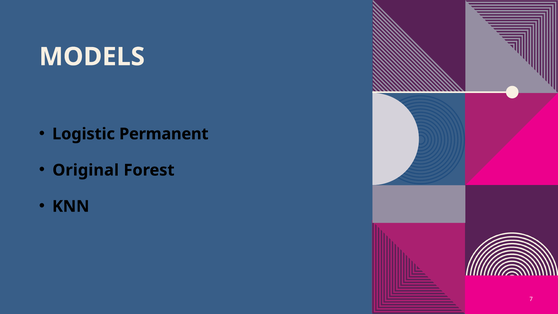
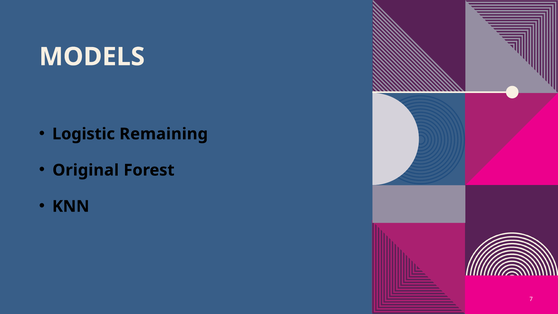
Permanent: Permanent -> Remaining (164, 134)
